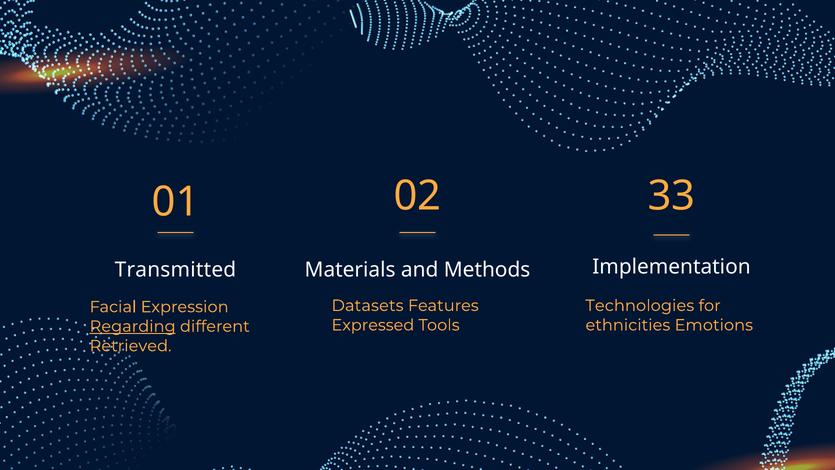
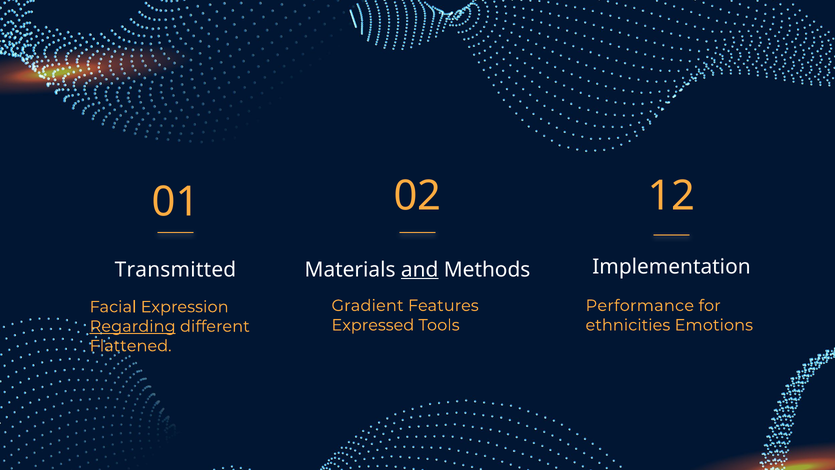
33: 33 -> 12 (672, 196)
and underline: none -> present (420, 269)
Datasets: Datasets -> Gradient (368, 305)
Technologies: Technologies -> Performance (640, 305)
Retrieved: Retrieved -> Flattened (131, 346)
